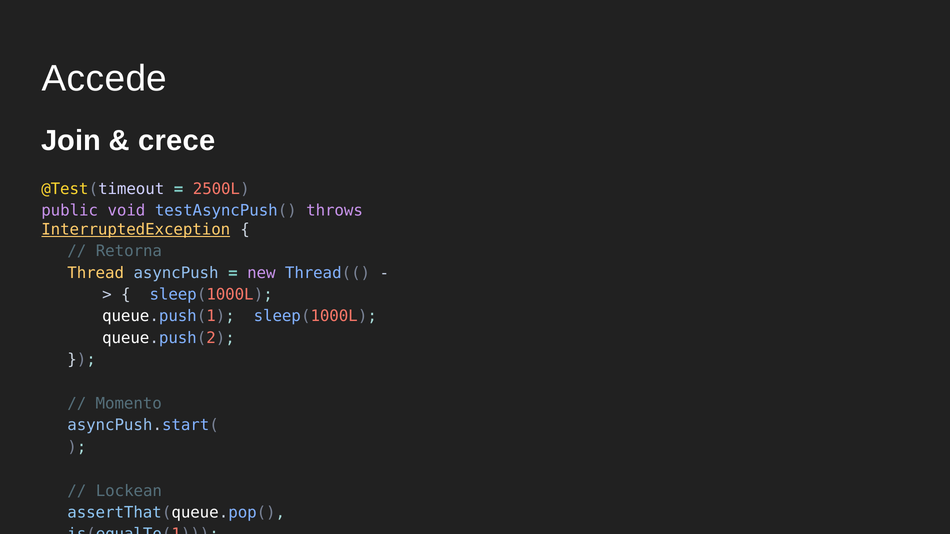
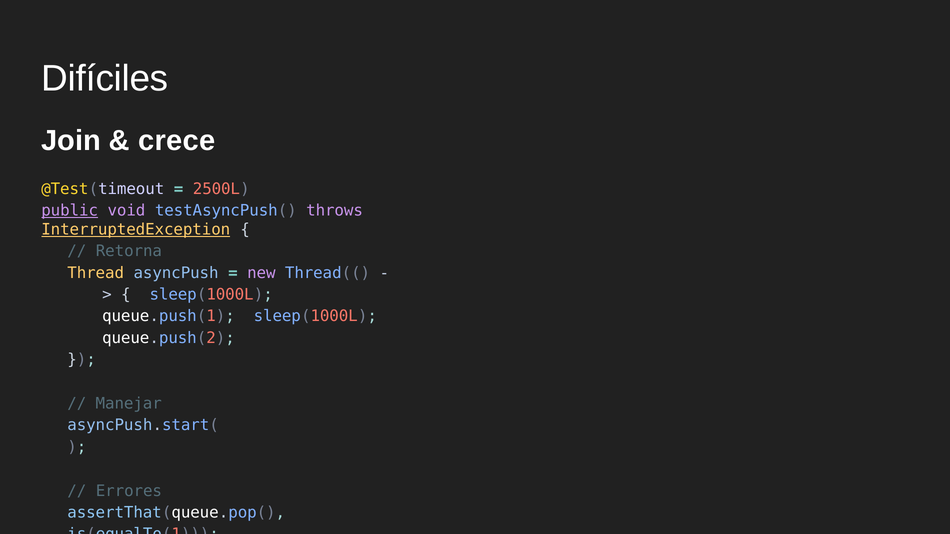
Accede: Accede -> Difíciles (105, 78)
public underline: none -> present (70, 211)
Momento: Momento -> Manejar (129, 404)
Lockean: Lockean -> Errores (129, 491)
